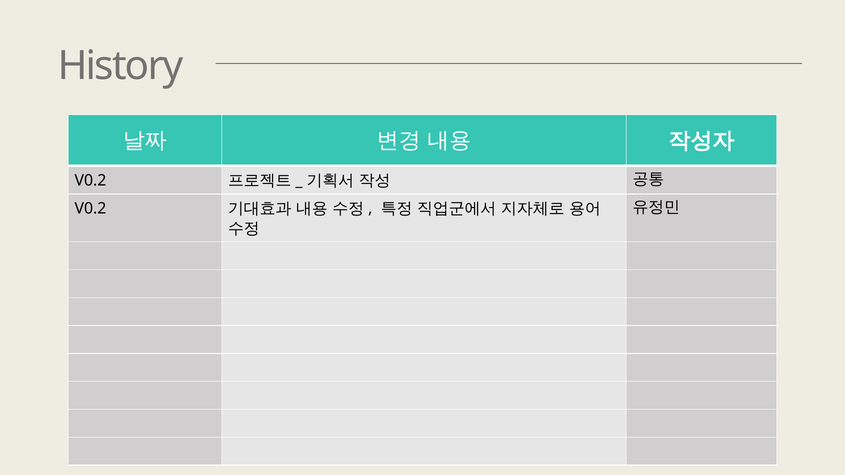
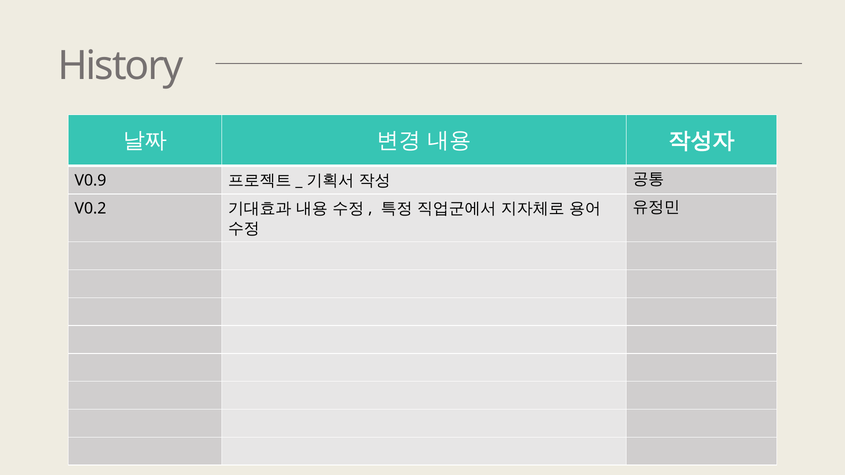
V0.2: V0.2 -> V0.9 (90, 181)
